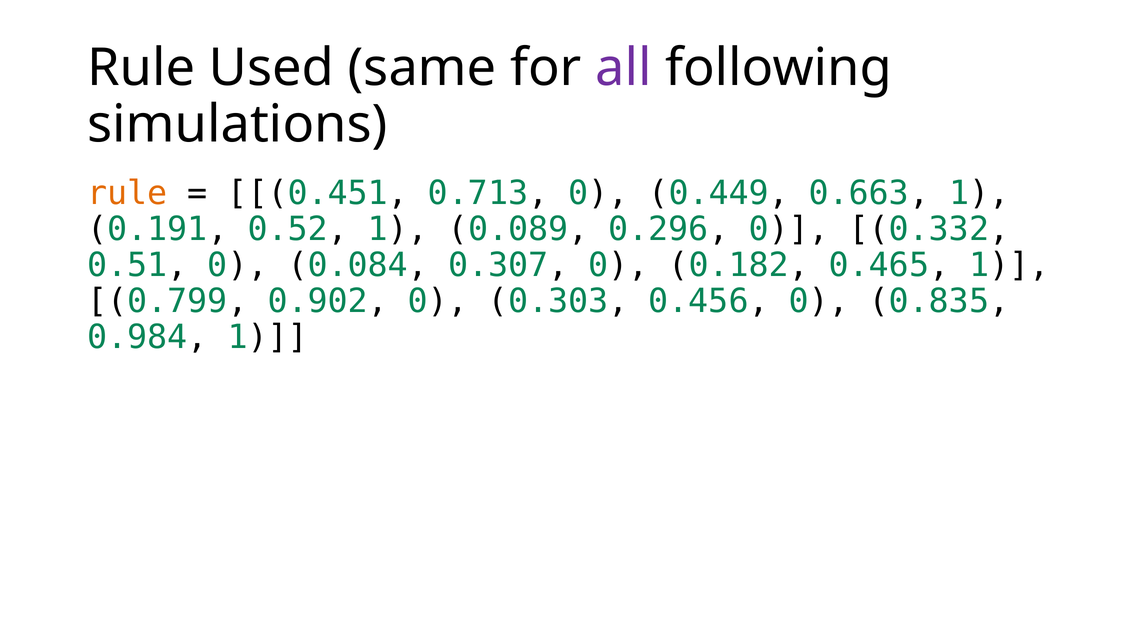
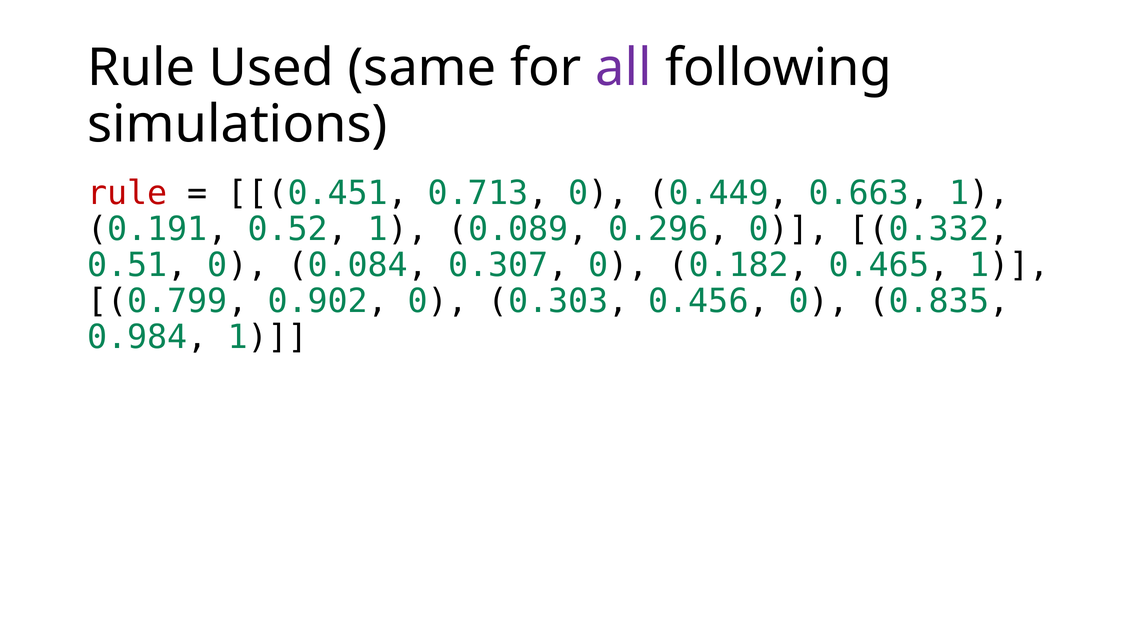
rule colour: orange -> red (127, 193)
